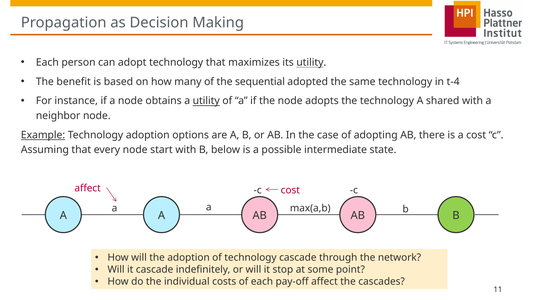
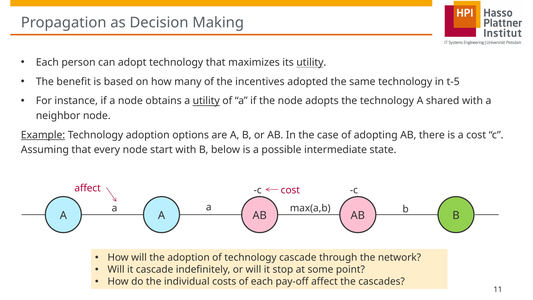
sequential: sequential -> incentives (260, 82)
t-4: t-4 -> t-5 (453, 82)
